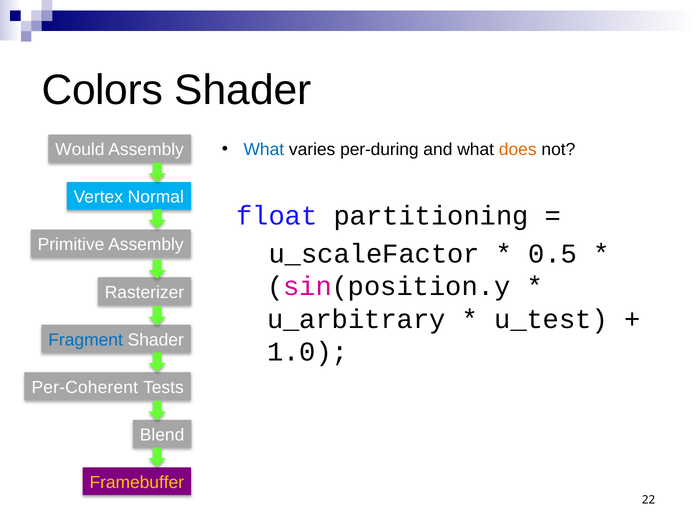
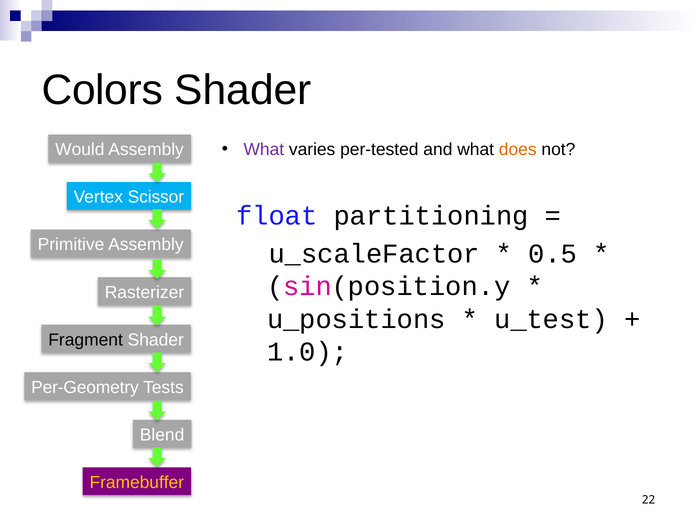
What colour: blue -> purple (264, 150)
per-during: per-during -> per-tested (379, 150)
Normal: Normal -> Scissor (156, 197)
u_arbitrary: u_arbitrary -> u_positions (356, 319)
Fragment colour: blue -> black (86, 340)
Per-Coherent: Per-Coherent -> Per-Geometry (85, 387)
